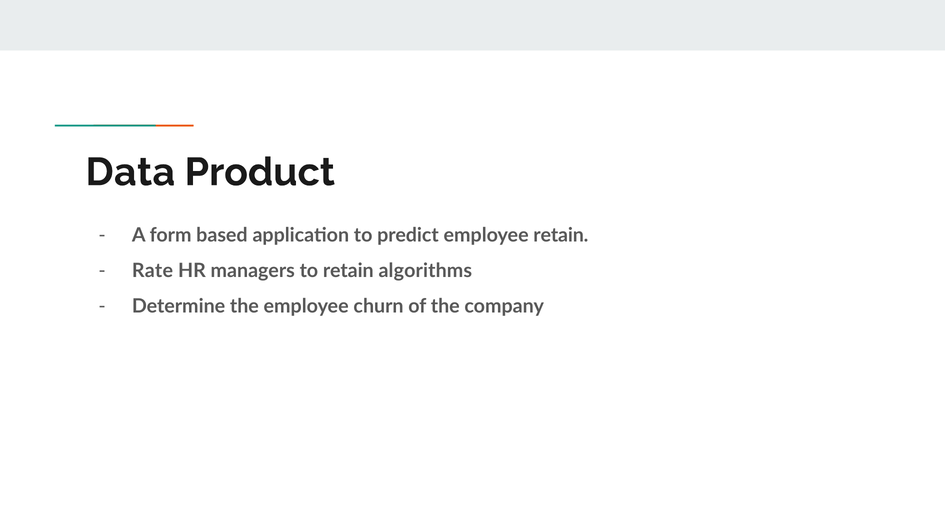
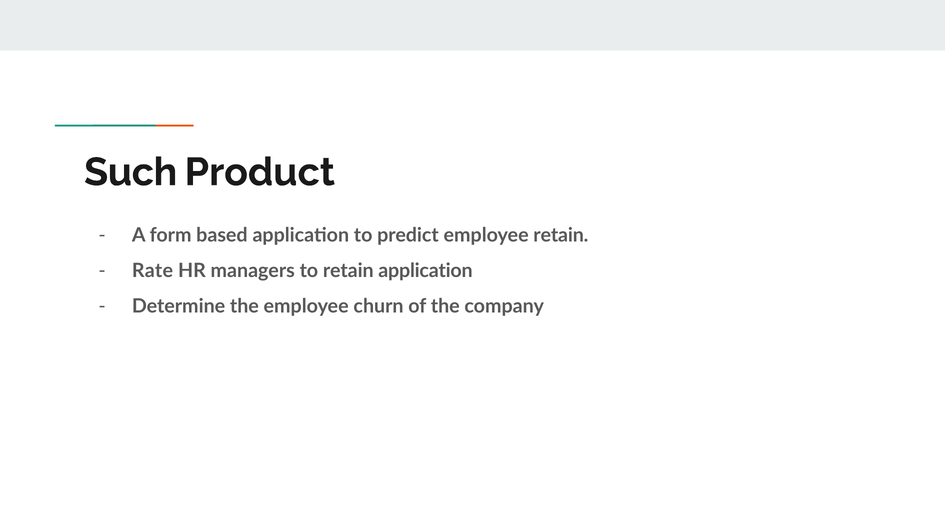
Data: Data -> Such (131, 172)
retain algorithms: algorithms -> application (425, 271)
